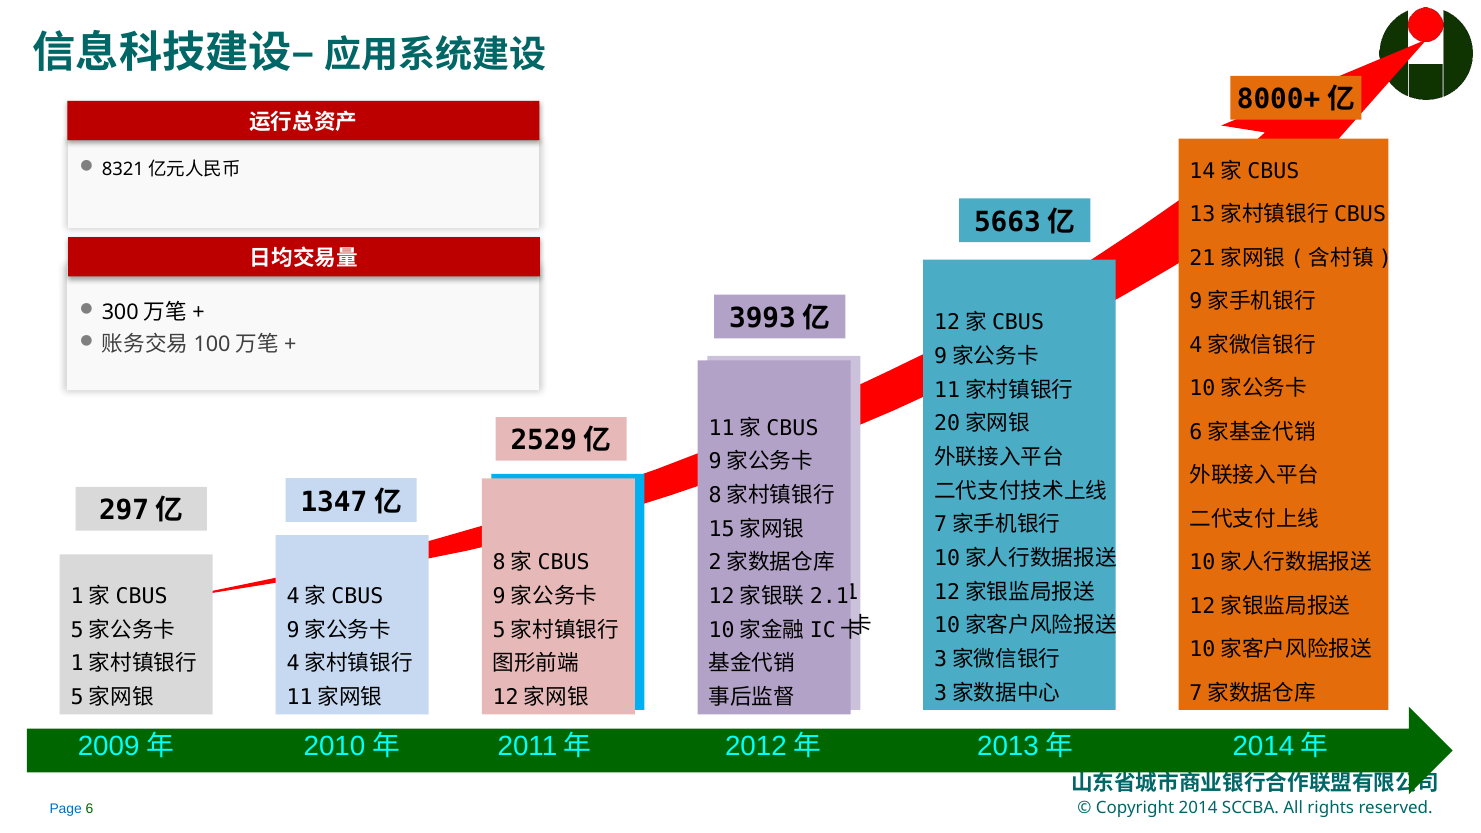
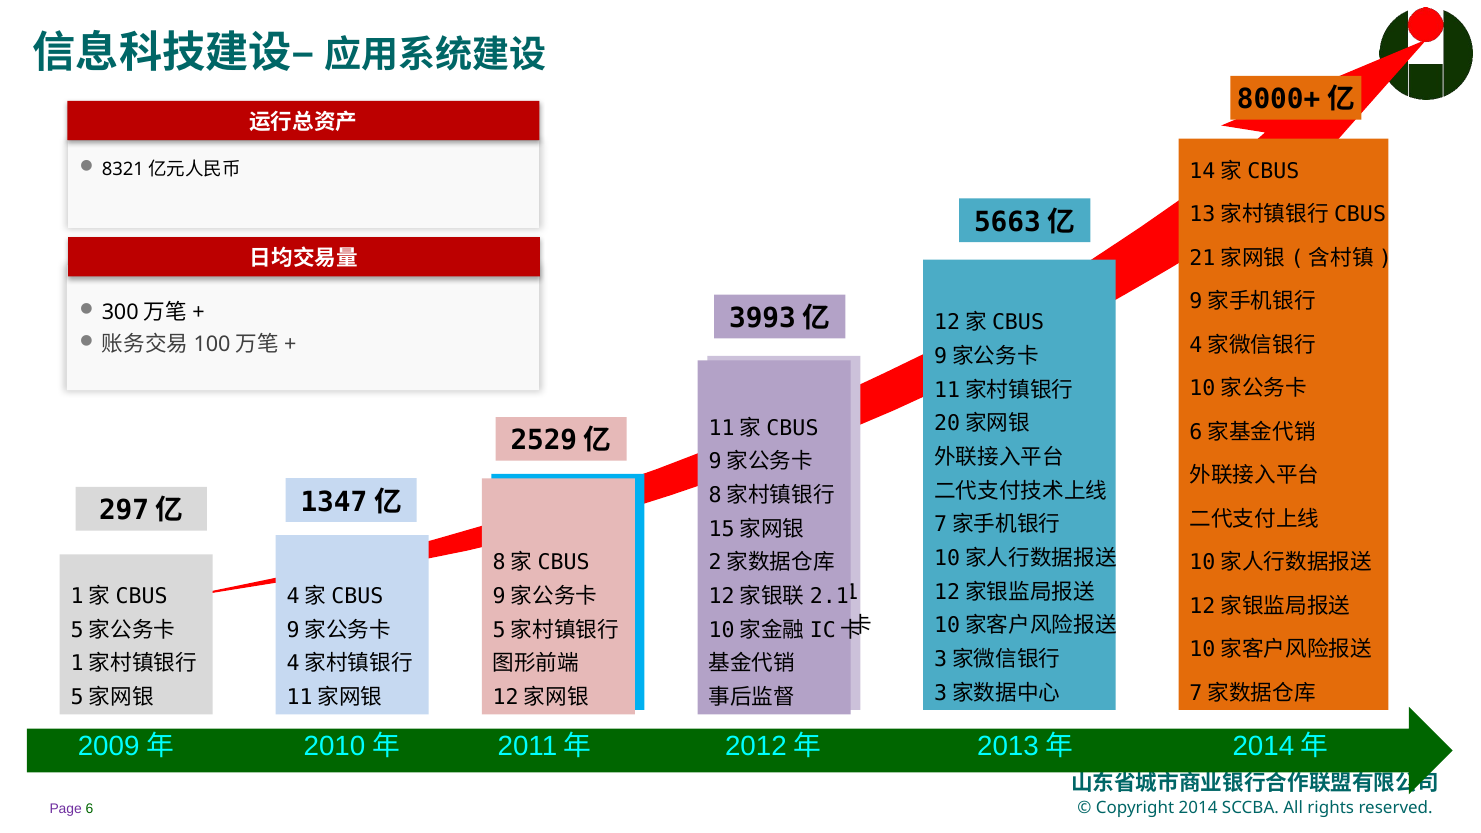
Page colour: blue -> purple (66, 809)
